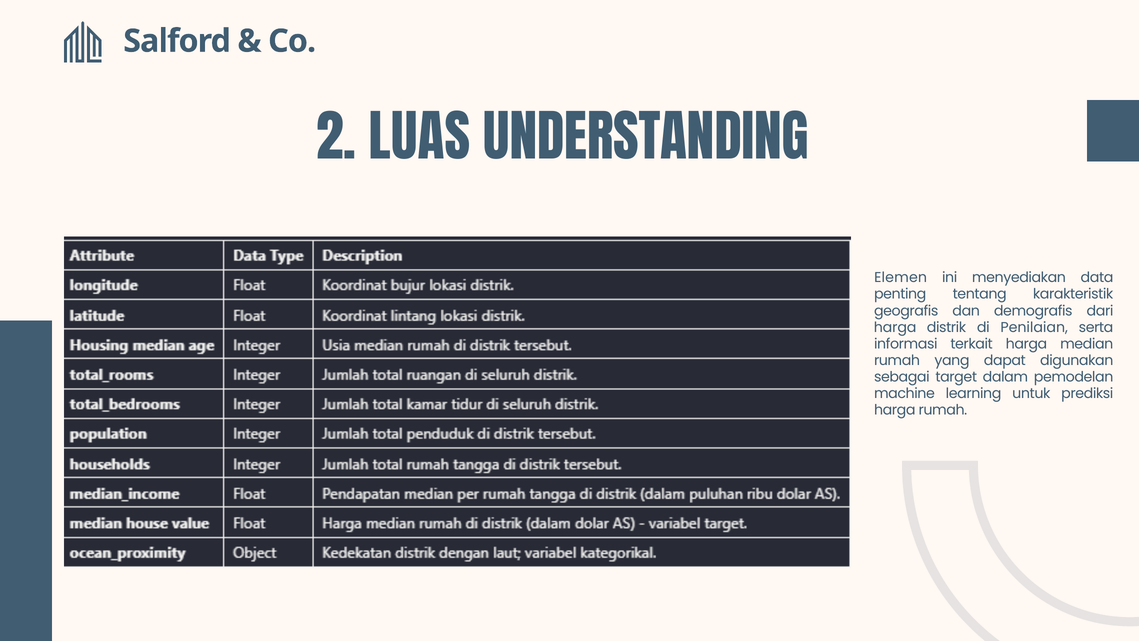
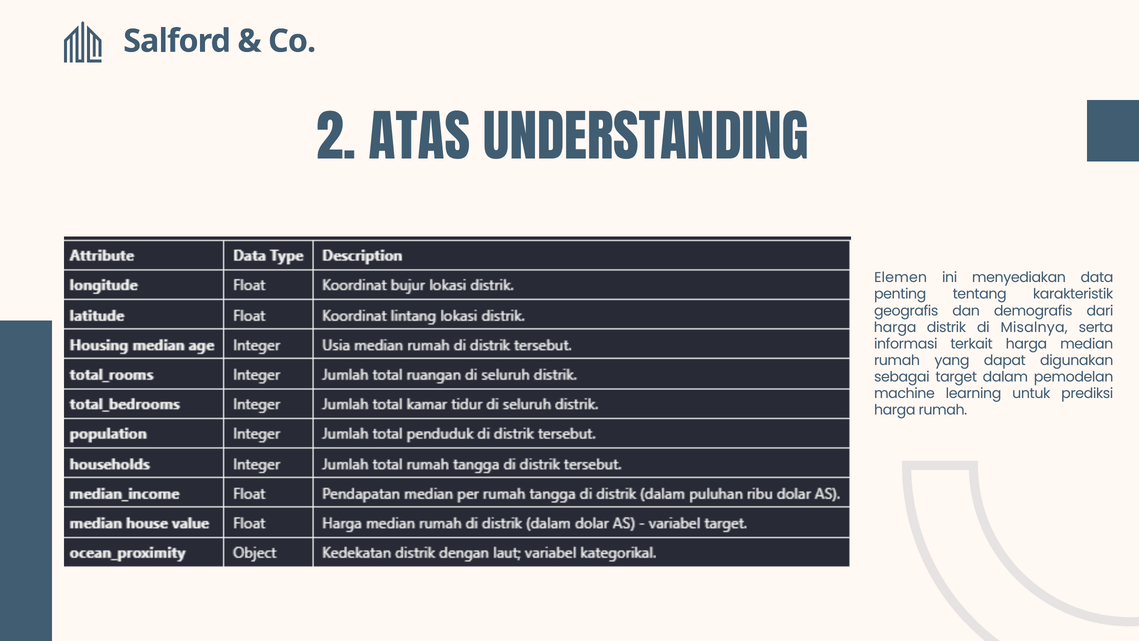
LUAS: LUAS -> ATAS (420, 140)
Penilaian: Penilaian -> Misalnya (1034, 327)
